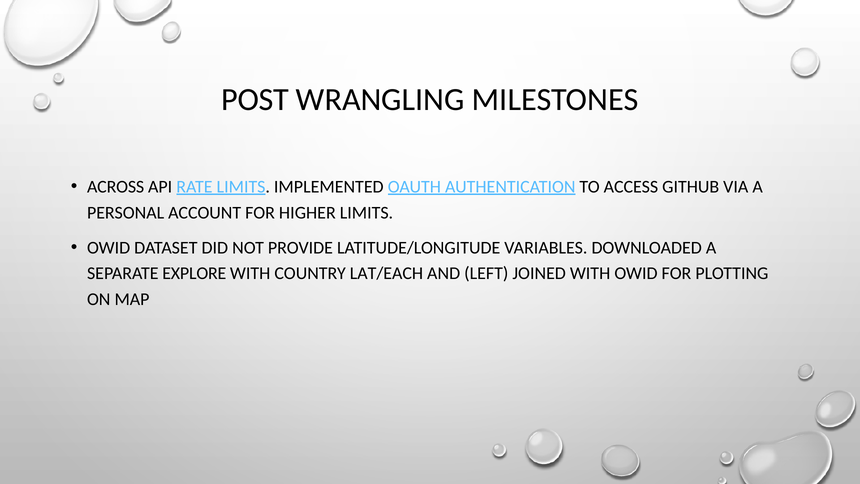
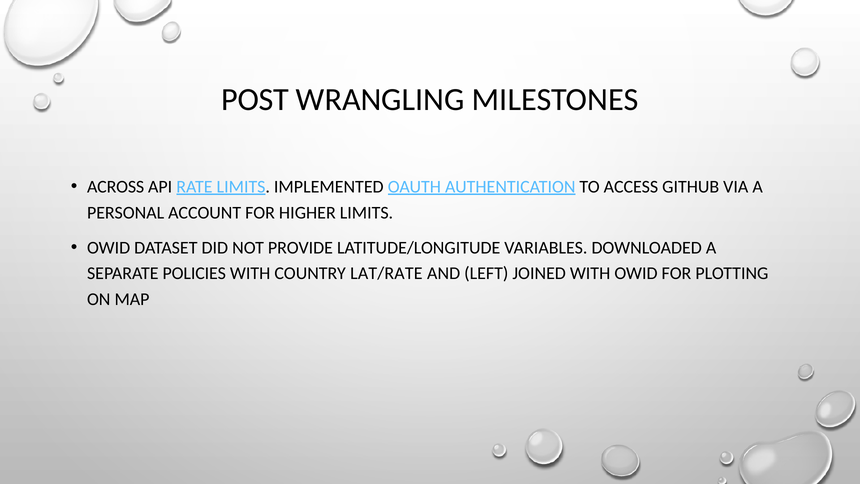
EXPLORE: EXPLORE -> POLICIES (194, 273)
LAT/EACH: LAT/EACH -> LAT/RATE (386, 273)
